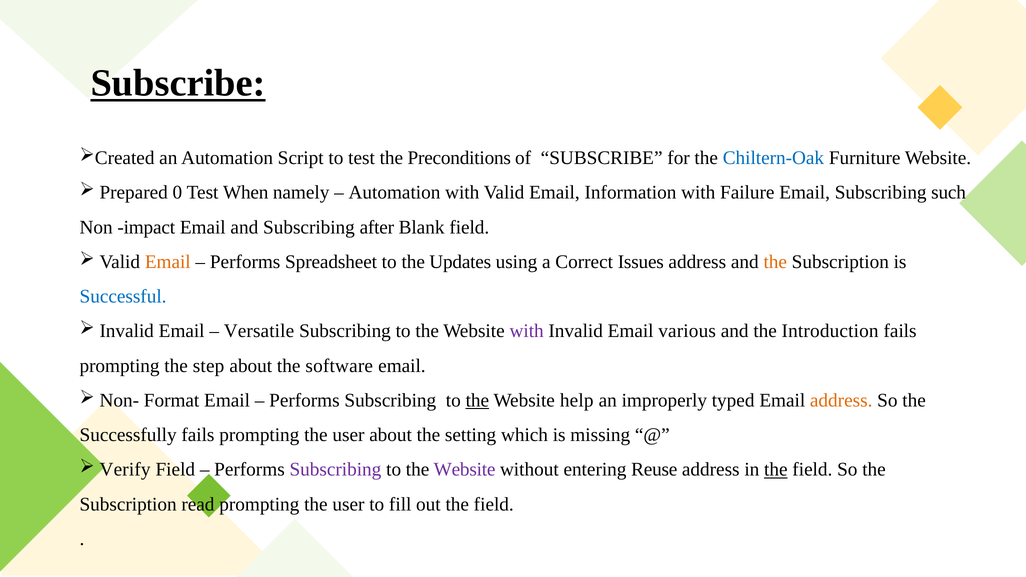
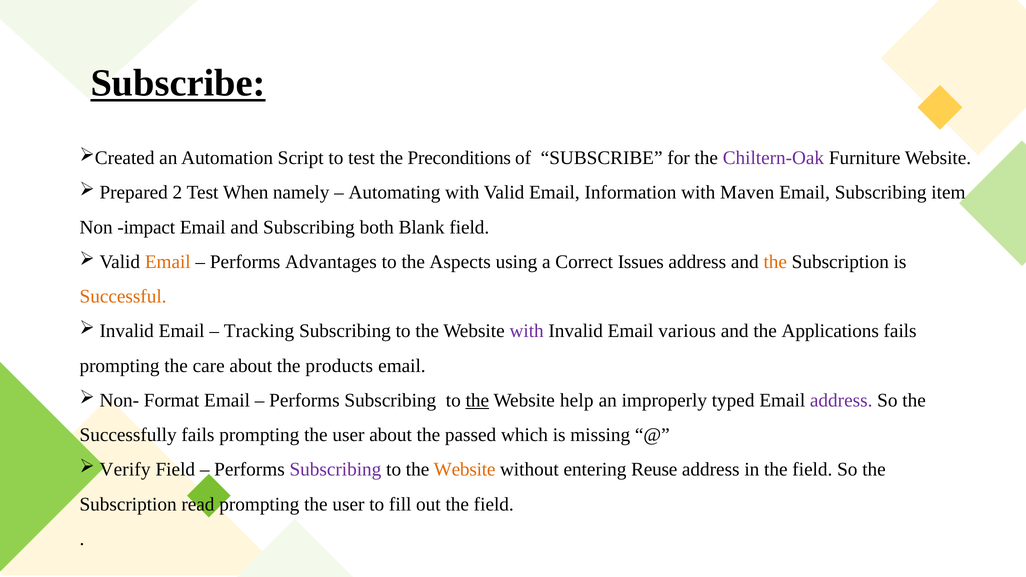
Chiltern-Oak colour: blue -> purple (773, 158)
0: 0 -> 2 (177, 193)
Automation: Automation -> Automating (394, 193)
Failure: Failure -> Maven (747, 193)
such: such -> item (948, 193)
after: after -> both (377, 227)
Spreadsheet: Spreadsheet -> Advantages (331, 262)
Updates: Updates -> Aspects (460, 262)
Successful colour: blue -> orange (123, 297)
Versatile: Versatile -> Tracking (259, 331)
Introduction: Introduction -> Applications (830, 331)
step: step -> care (209, 366)
software: software -> products (339, 366)
address colour: orange -> purple (841, 400)
setting: setting -> passed (471, 435)
Website colour: purple -> orange (465, 470)
the underline: present -> none (776, 470)
